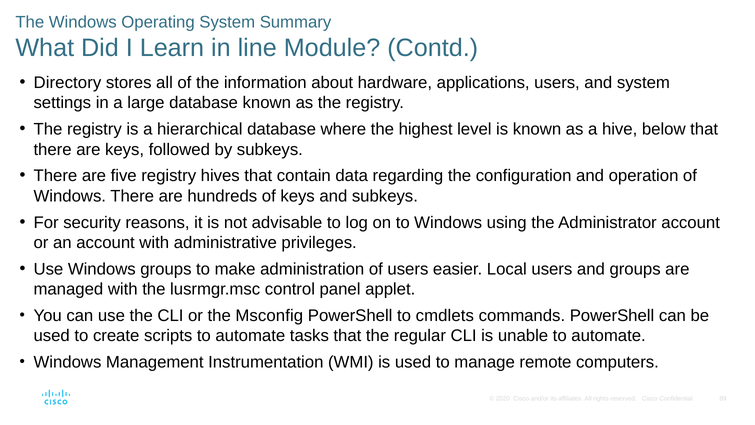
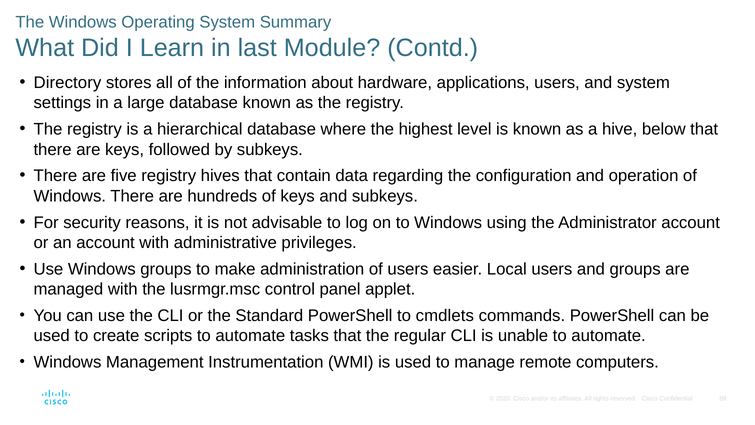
line: line -> last (257, 48)
Msconfig: Msconfig -> Standard (269, 315)
